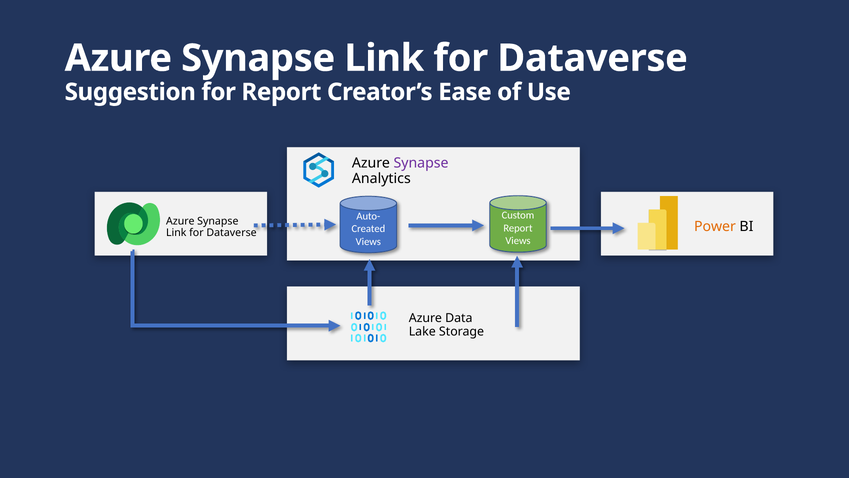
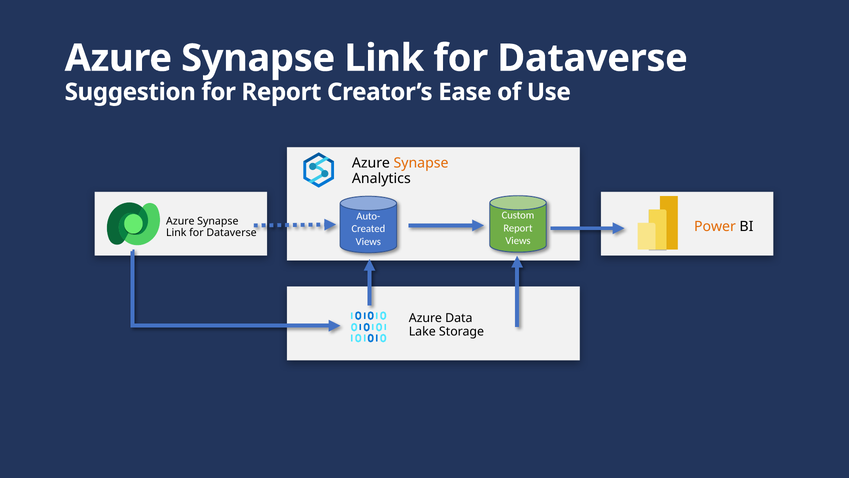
Synapse colour: purple -> orange (421, 163)
